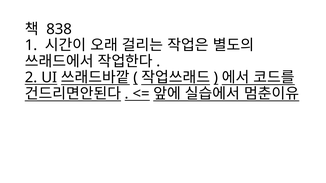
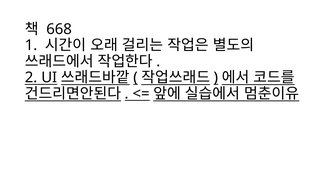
838: 838 -> 668 (59, 29)
